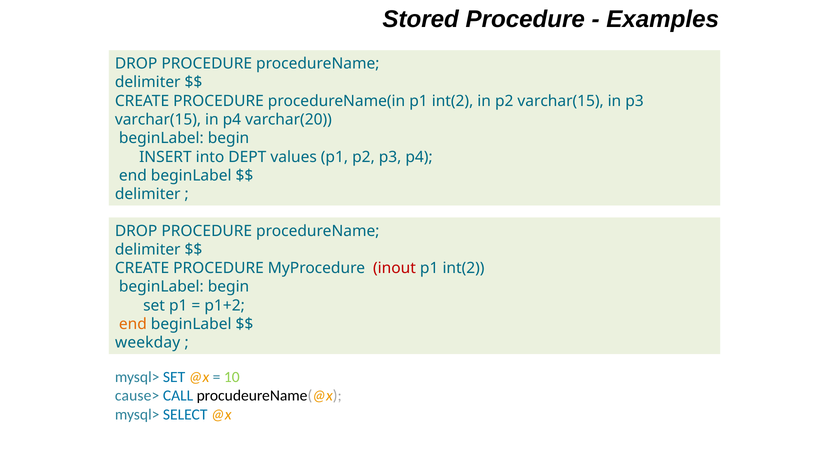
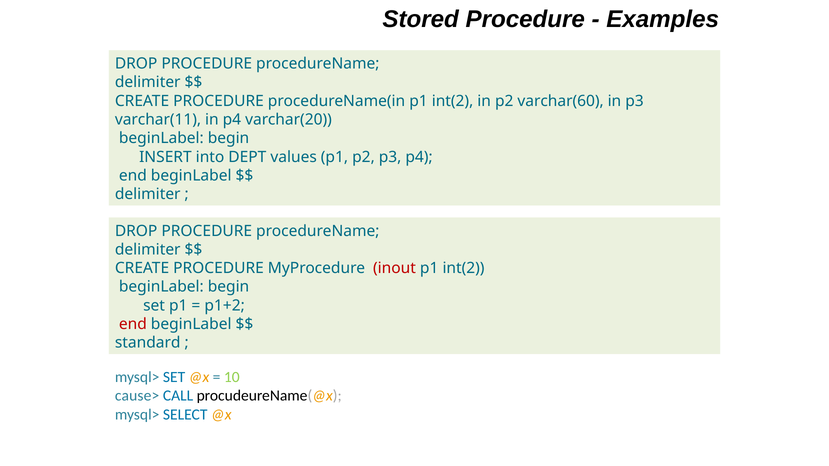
p2 varchar(15: varchar(15 -> varchar(60 (561, 101)
varchar(15: varchar(15 -> varchar(11 (158, 120)
end colour: orange -> red (133, 324)
weekday: weekday -> standard (148, 343)
